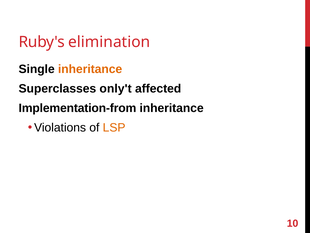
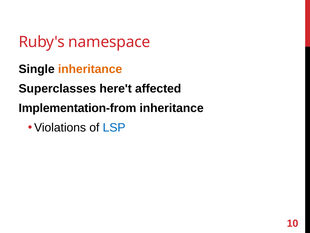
elimination: elimination -> namespace (109, 42)
only't: only't -> here't (116, 89)
LSP colour: orange -> blue (114, 127)
